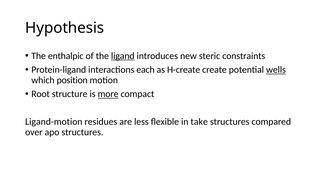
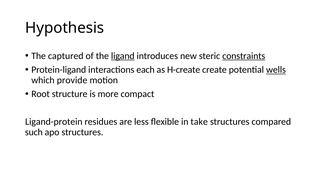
enthalpic: enthalpic -> captured (66, 56)
constraints underline: none -> present (244, 56)
position: position -> provide (72, 80)
more underline: present -> none (108, 94)
Ligand-motion: Ligand-motion -> Ligand-protein (54, 122)
over: over -> such (34, 132)
